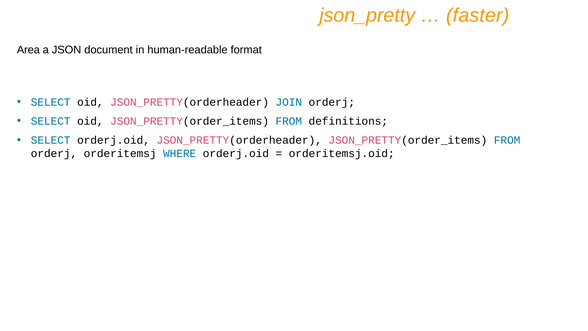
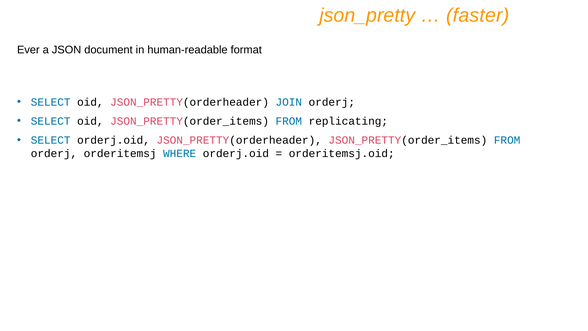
Area: Area -> Ever (28, 50)
definitions: definitions -> replicating (348, 121)
